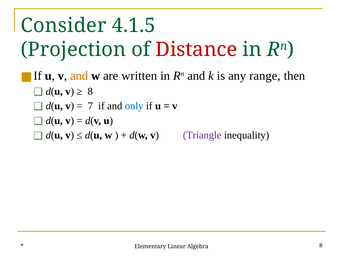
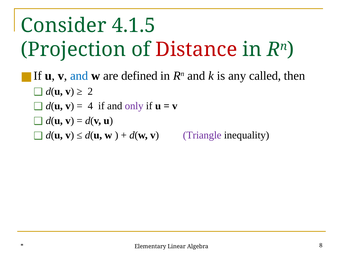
and colour: orange -> blue (79, 76)
written: written -> defined (139, 76)
range: range -> called (265, 76)
8: 8 -> 2 (90, 91)
7: 7 -> 4 (90, 106)
only colour: blue -> purple (134, 106)
